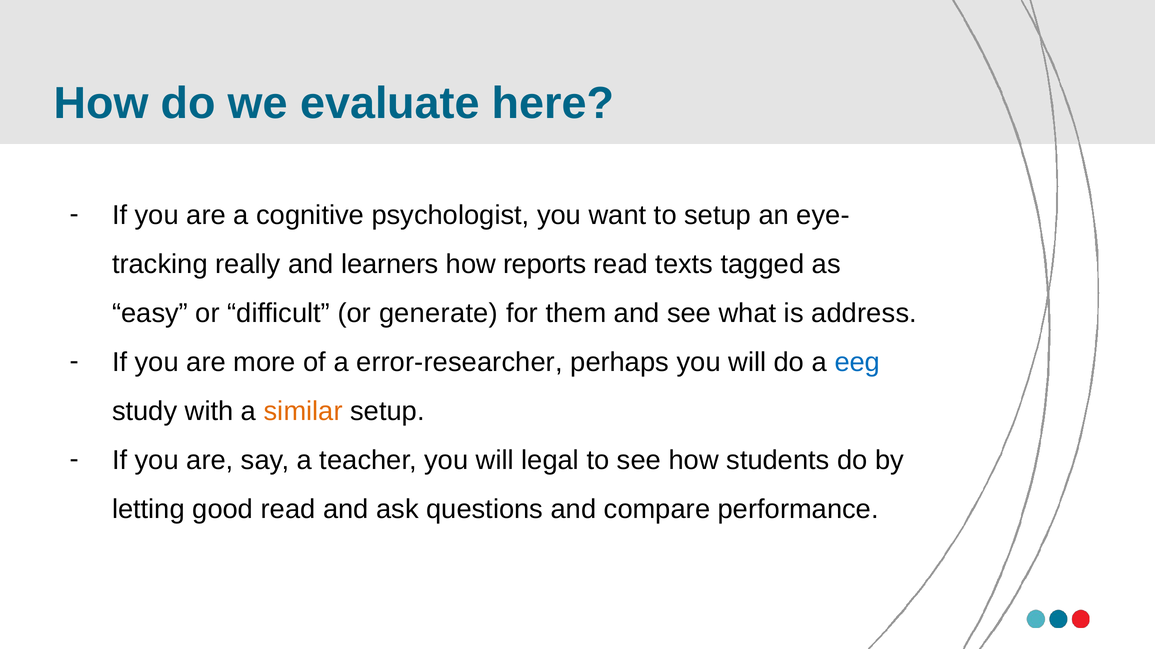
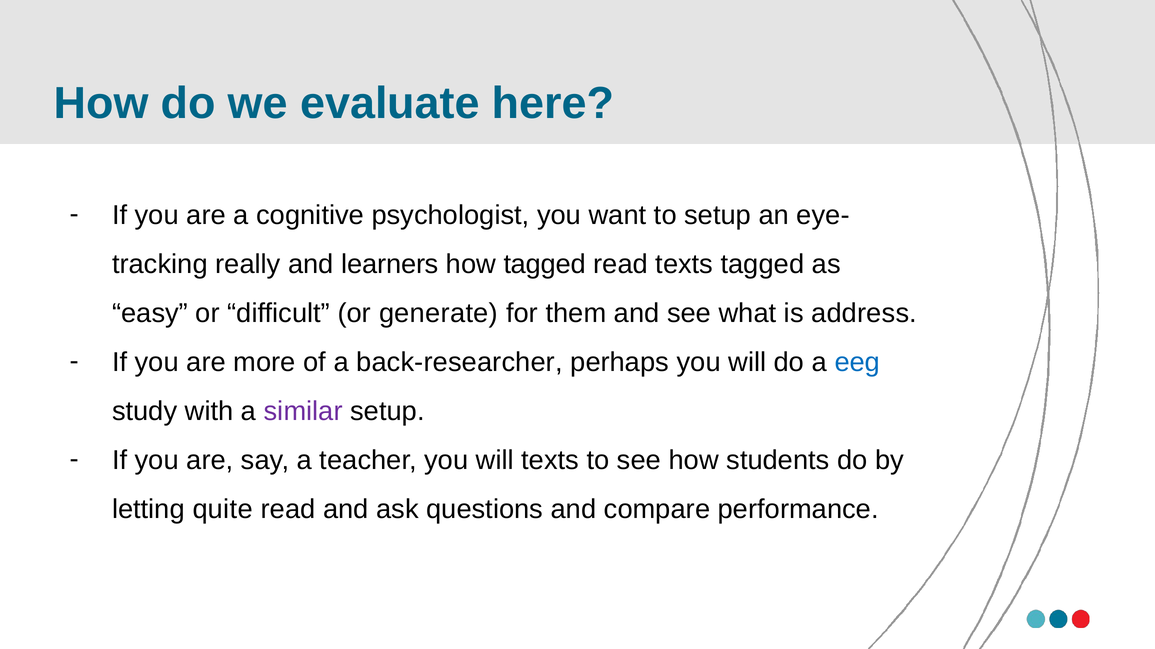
how reports: reports -> tagged (545, 264)
error-researcher: error-researcher -> back-researcher (459, 363)
similar colour: orange -> purple (303, 412)
will legal: legal -> texts (550, 461)
good: good -> quite (223, 510)
